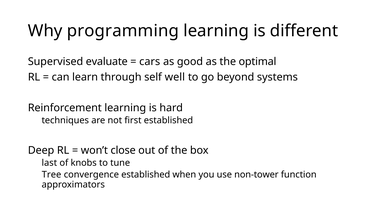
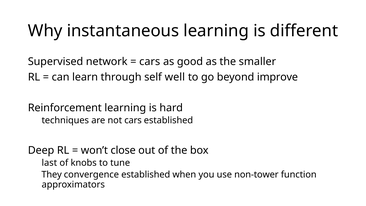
programming: programming -> instantaneous (123, 31)
evaluate: evaluate -> network (107, 62)
optimal: optimal -> smaller (257, 62)
systems: systems -> improve (277, 77)
not first: first -> cars (133, 120)
Tree: Tree -> They (52, 175)
